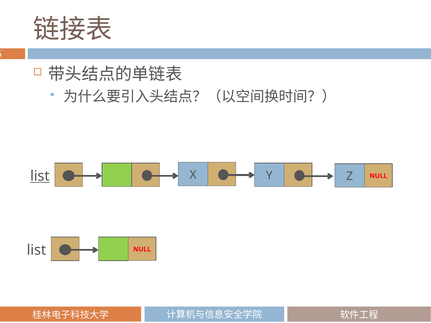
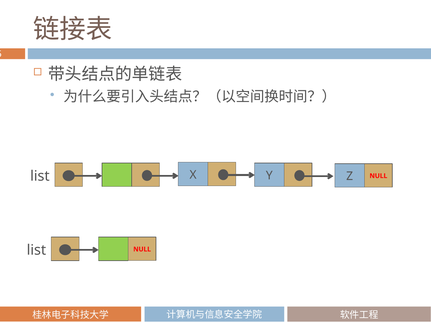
list underline: present -> none (40, 176)
